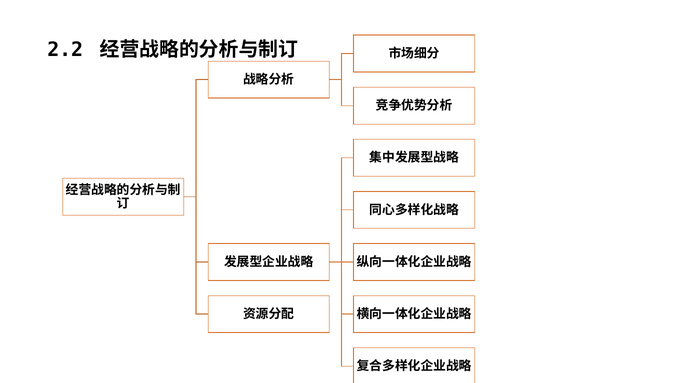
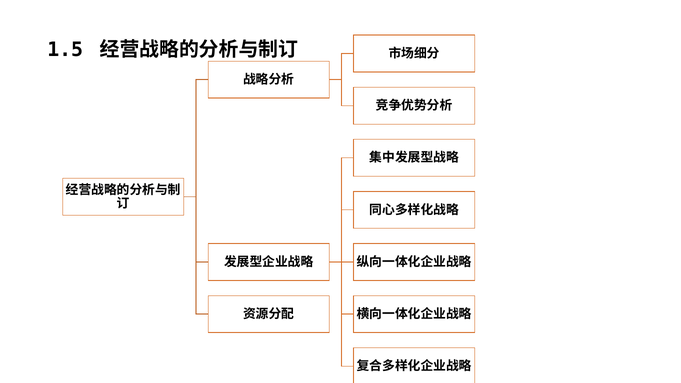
2.2: 2.2 -> 1.5 (65, 50)
